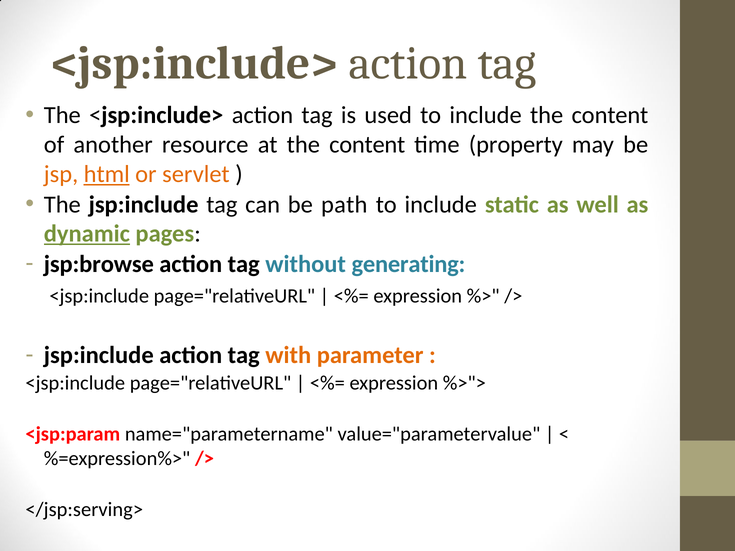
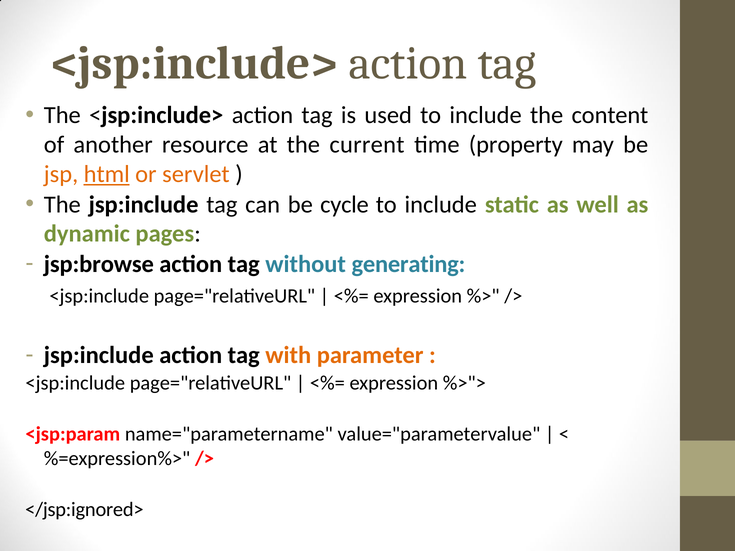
at the content: content -> current (367, 145)
path: path -> cycle (344, 205)
dynamic underline: present -> none (87, 234)
</jsp:serving>: </jsp:serving> -> </jsp:ignored> (84, 510)
